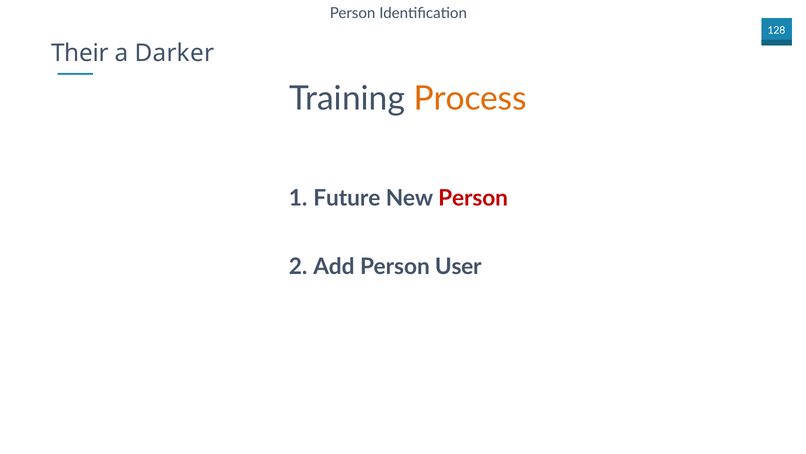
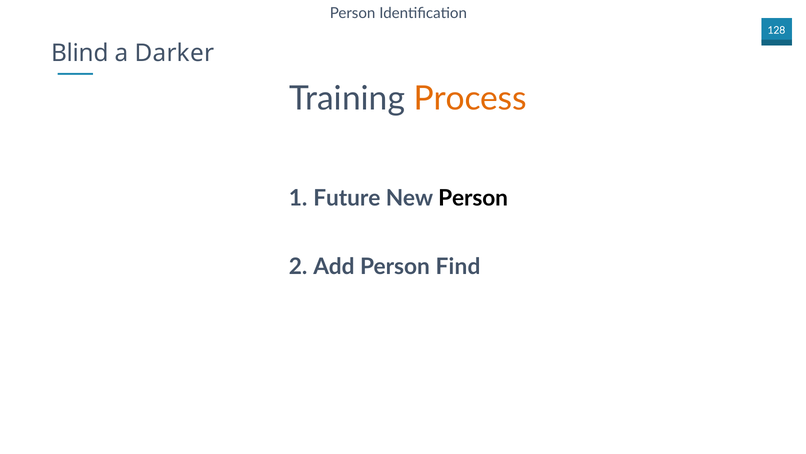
Their: Their -> Blind (80, 53)
Person colour: red -> black (473, 198)
User: User -> Find (458, 266)
